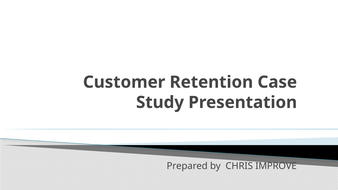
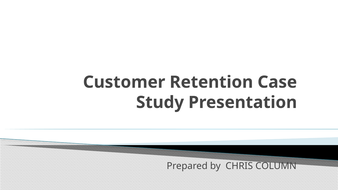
IMPROVE: IMPROVE -> COLUMN (276, 166)
